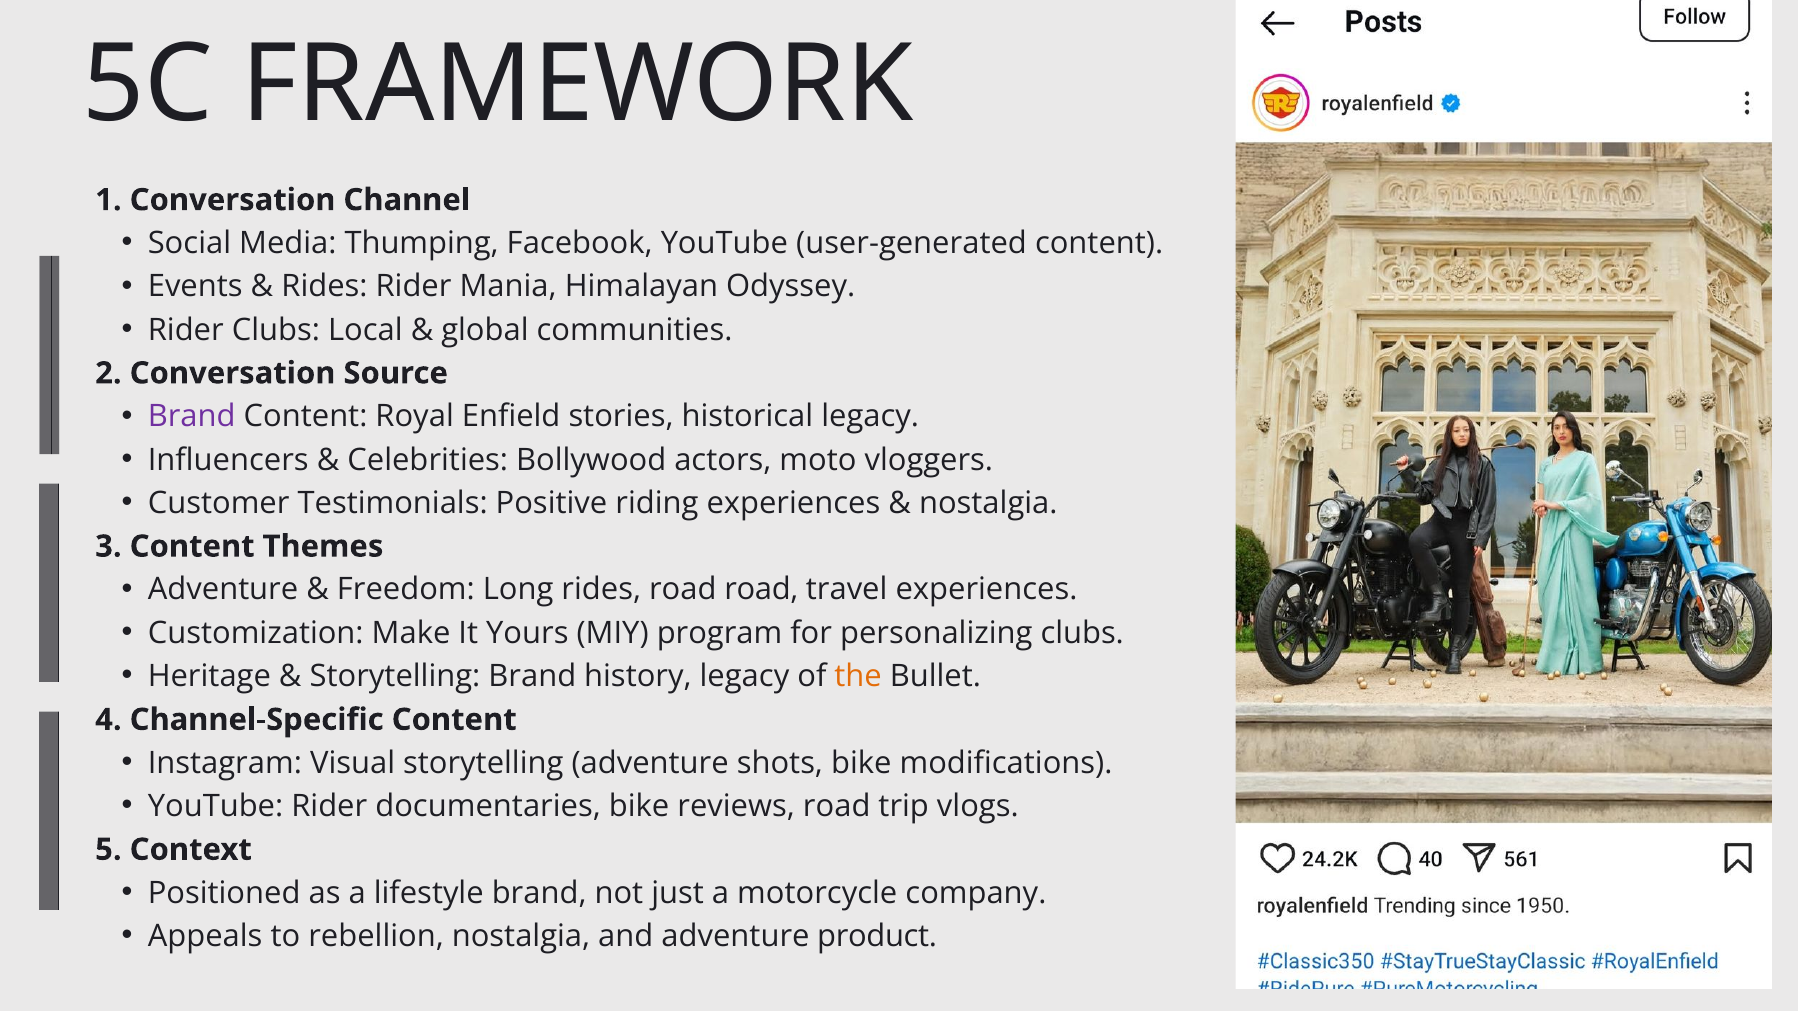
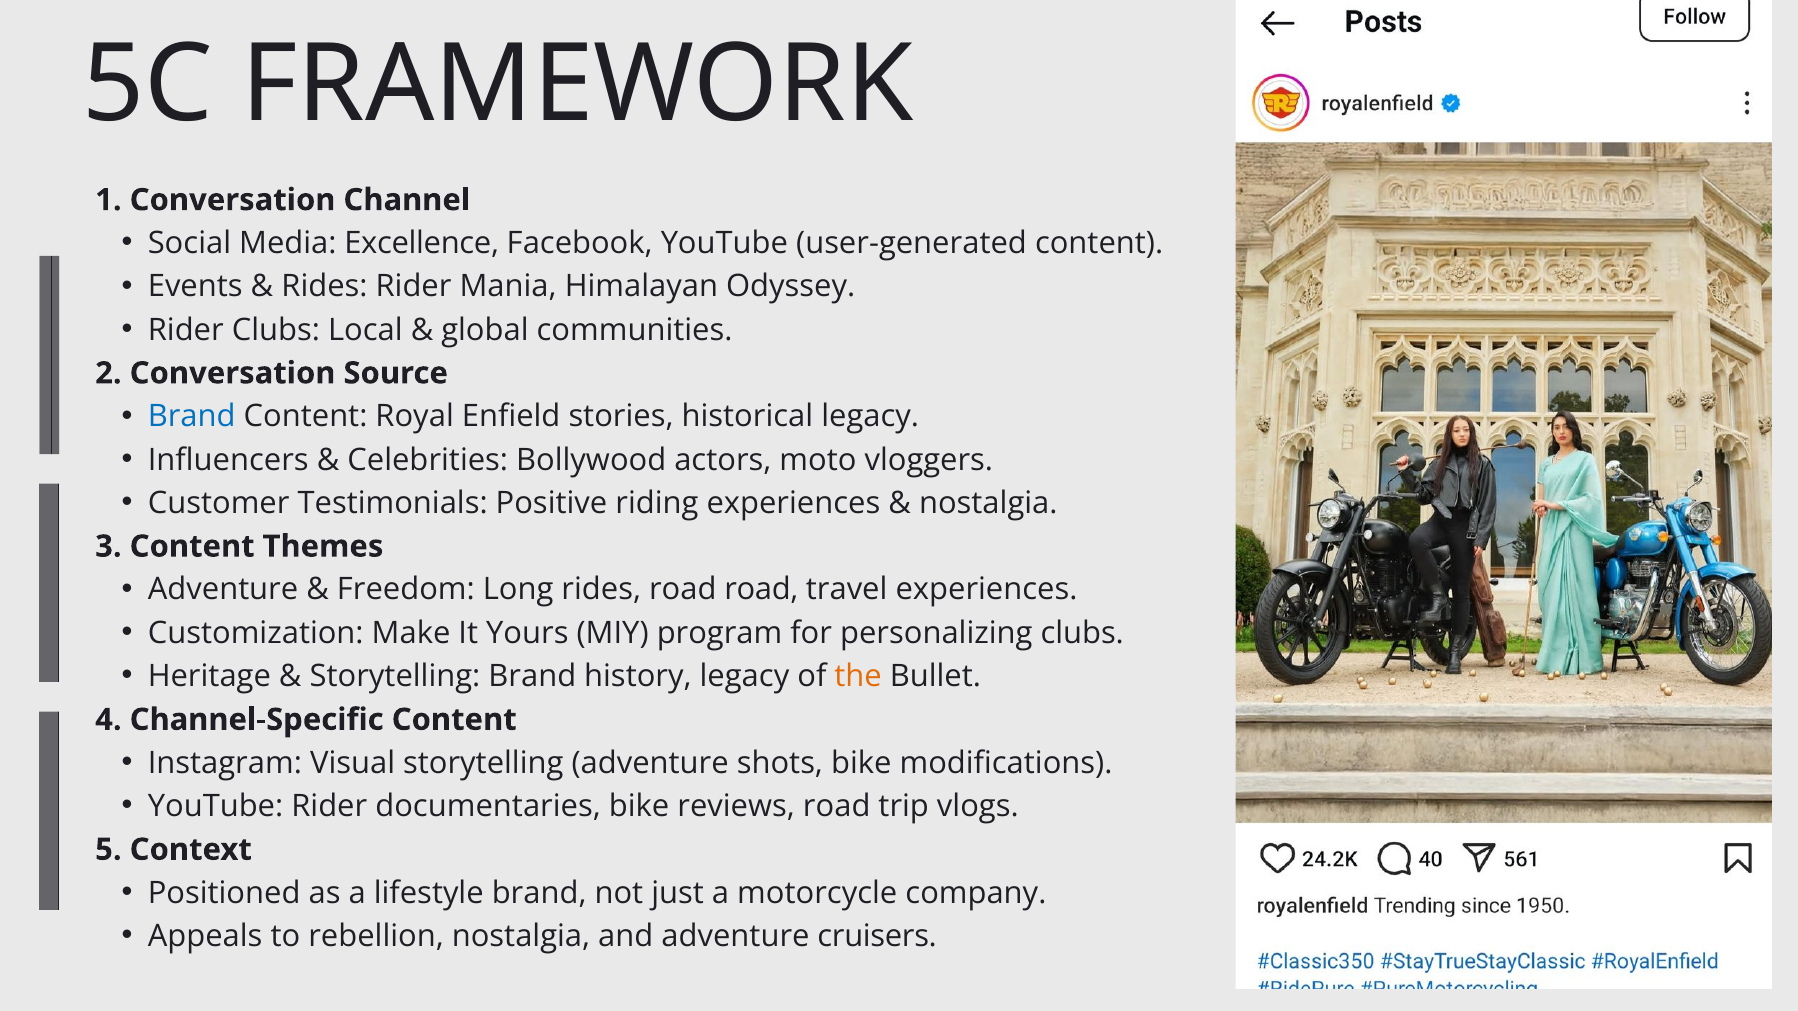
Thumping: Thumping -> Excellence (422, 243)
Brand colour: purple -> blue (192, 417)
product: product -> cruisers (877, 937)
